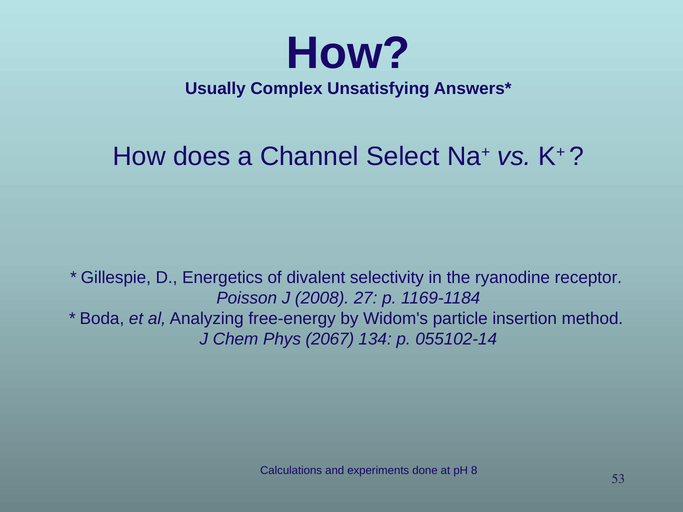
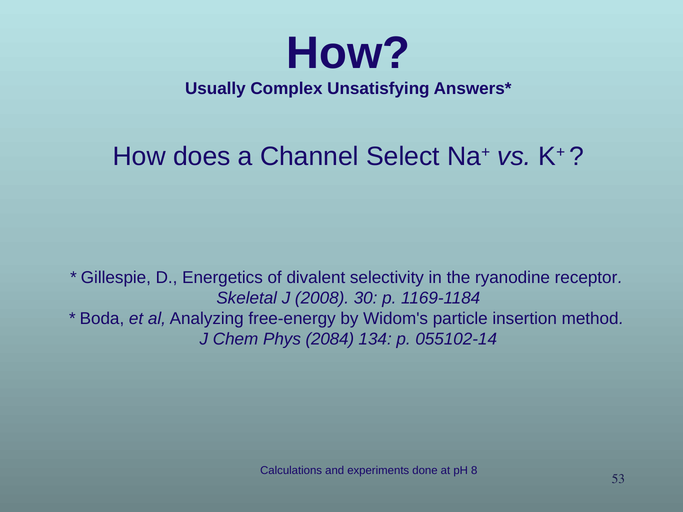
Poisson: Poisson -> Skeletal (247, 298)
27: 27 -> 30 (366, 298)
2067: 2067 -> 2084 (330, 339)
